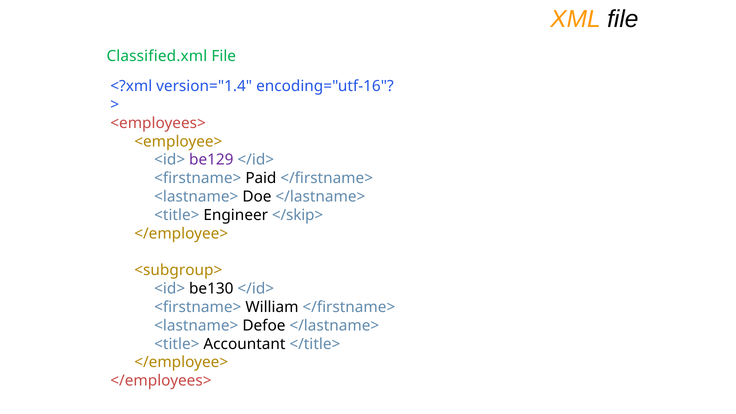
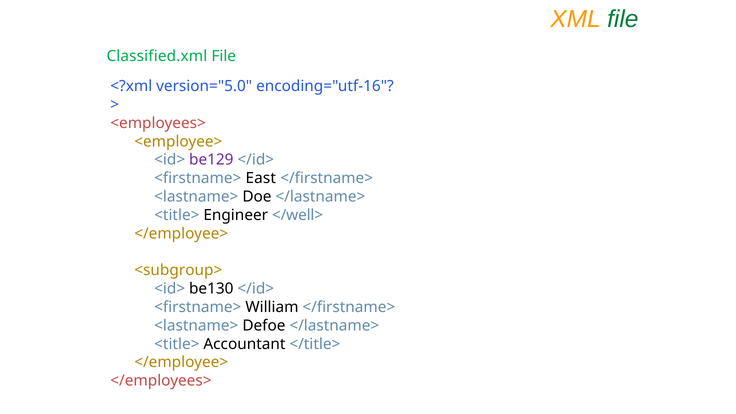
file colour: black -> green (623, 19)
version="1.4: version="1.4 -> version="5.0 (204, 86)
Paid: Paid -> East (261, 178)
</skip>: </skip> -> </well> (298, 215)
